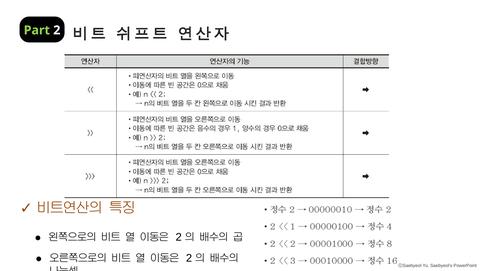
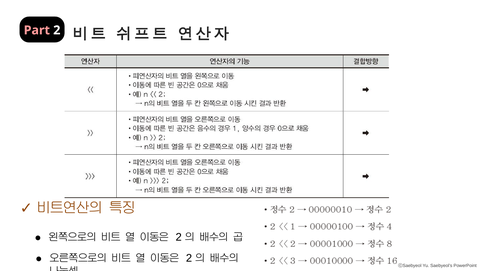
Part colour: light green -> pink (37, 30)
